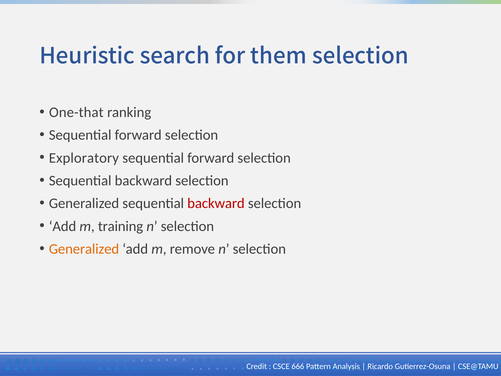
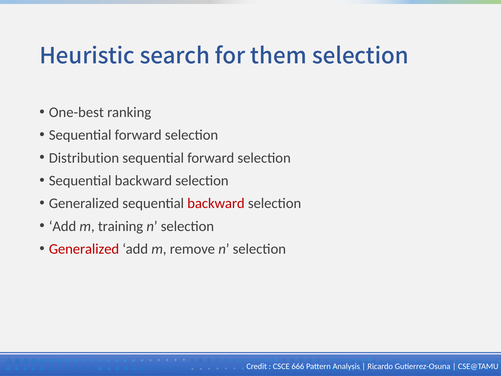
One-that: One-that -> One-best (76, 112)
Exploratory: Exploratory -> Distribution (84, 158)
Generalized colour: orange -> red (84, 249)
